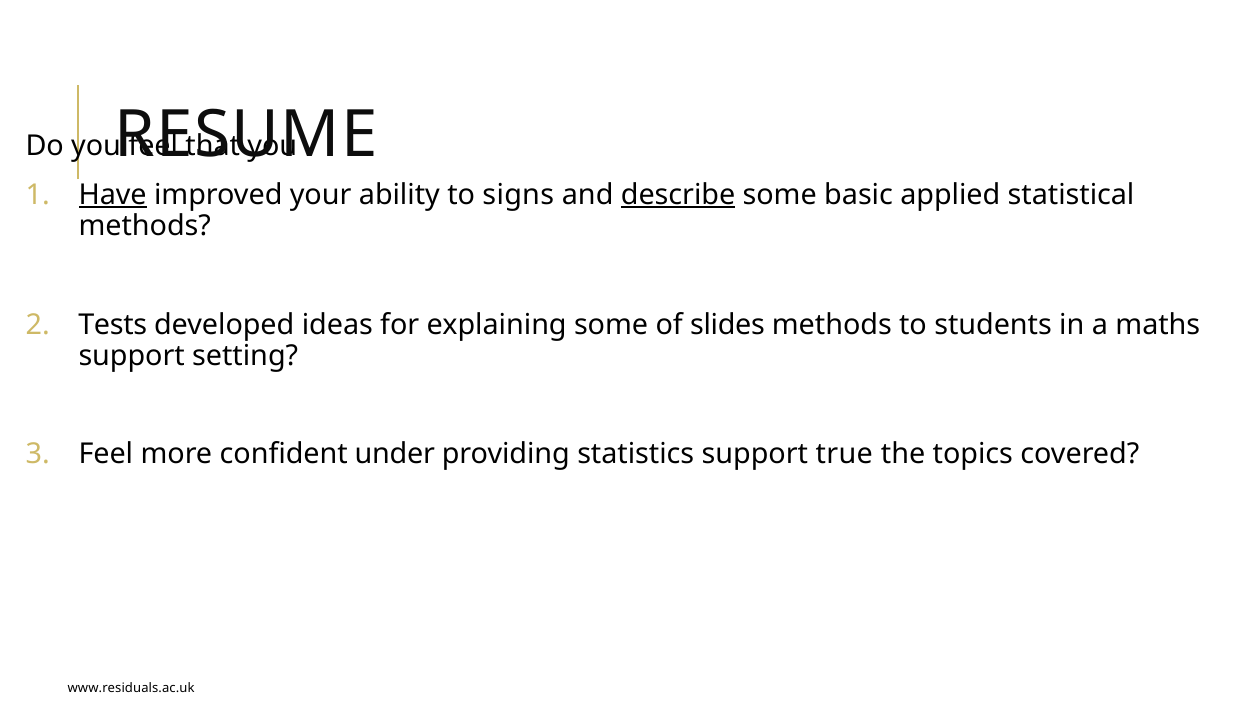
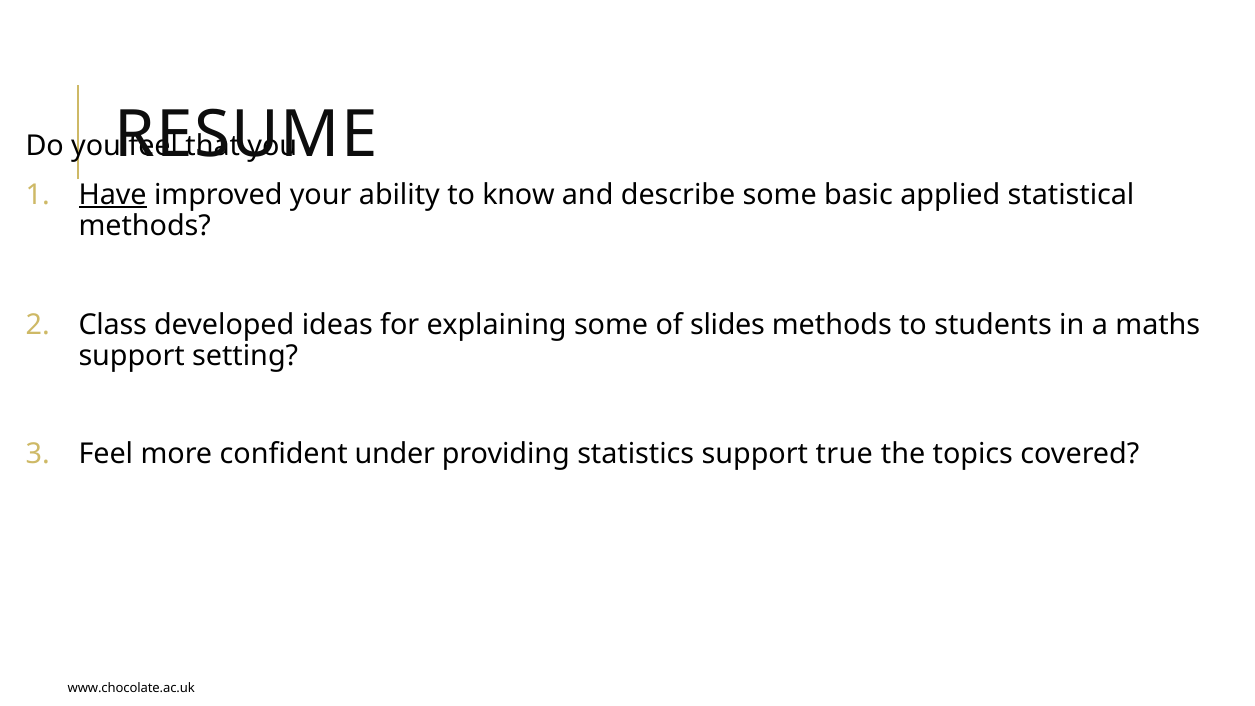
signs: signs -> know (519, 195)
describe underline: present -> none (678, 195)
Tests: Tests -> Class (113, 325)
www.residuals.ac.uk: www.residuals.ac.uk -> www.chocolate.ac.uk (131, 688)
